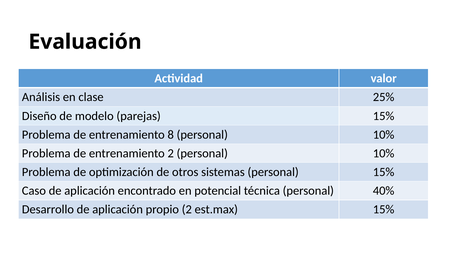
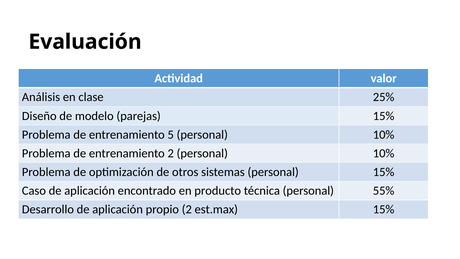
8: 8 -> 5 (171, 134)
potencial: potencial -> producto (218, 191)
40%: 40% -> 55% (384, 191)
